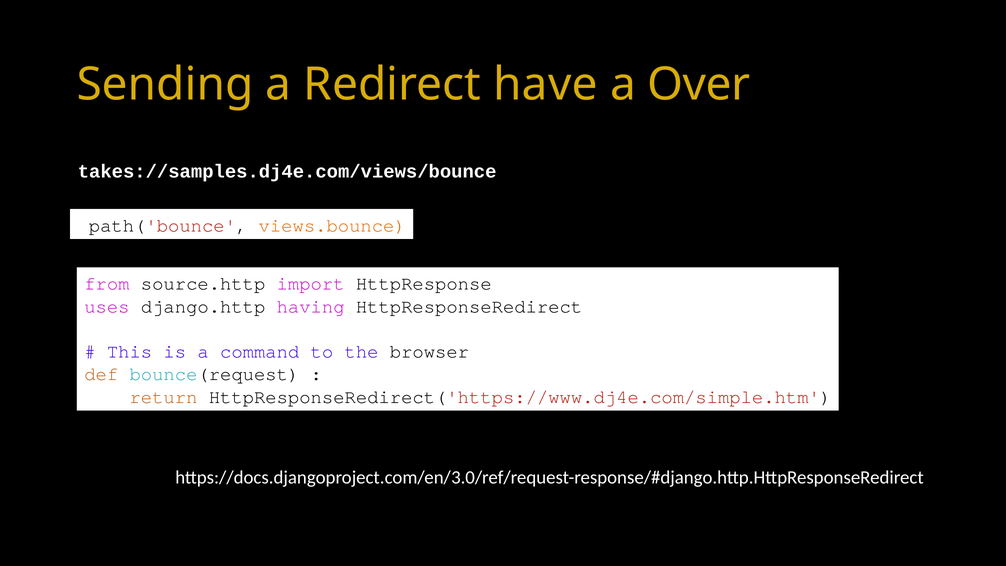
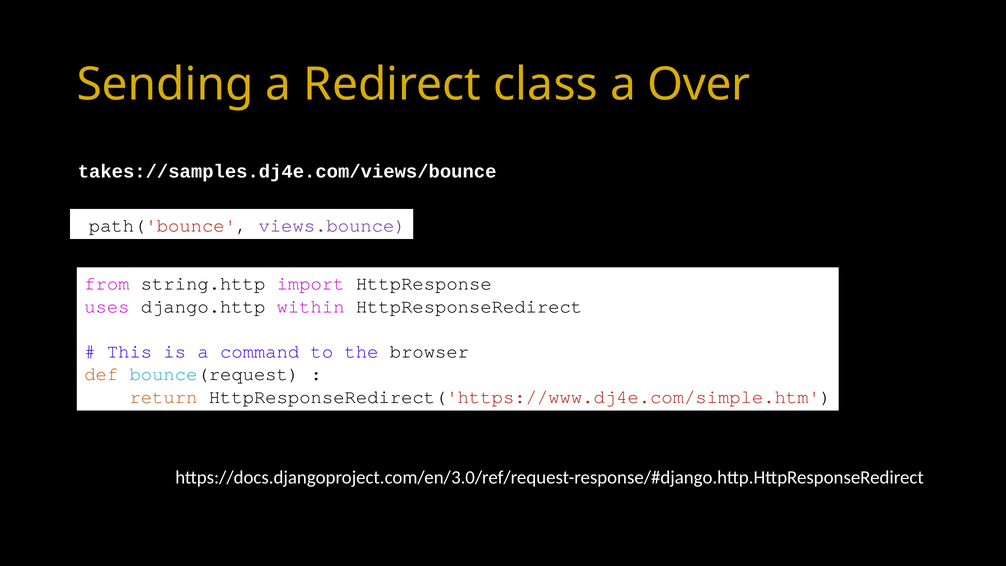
have: have -> class (545, 85)
views.bounce colour: orange -> purple (332, 225)
source.http: source.http -> string.http (203, 284)
having: having -> within (311, 306)
